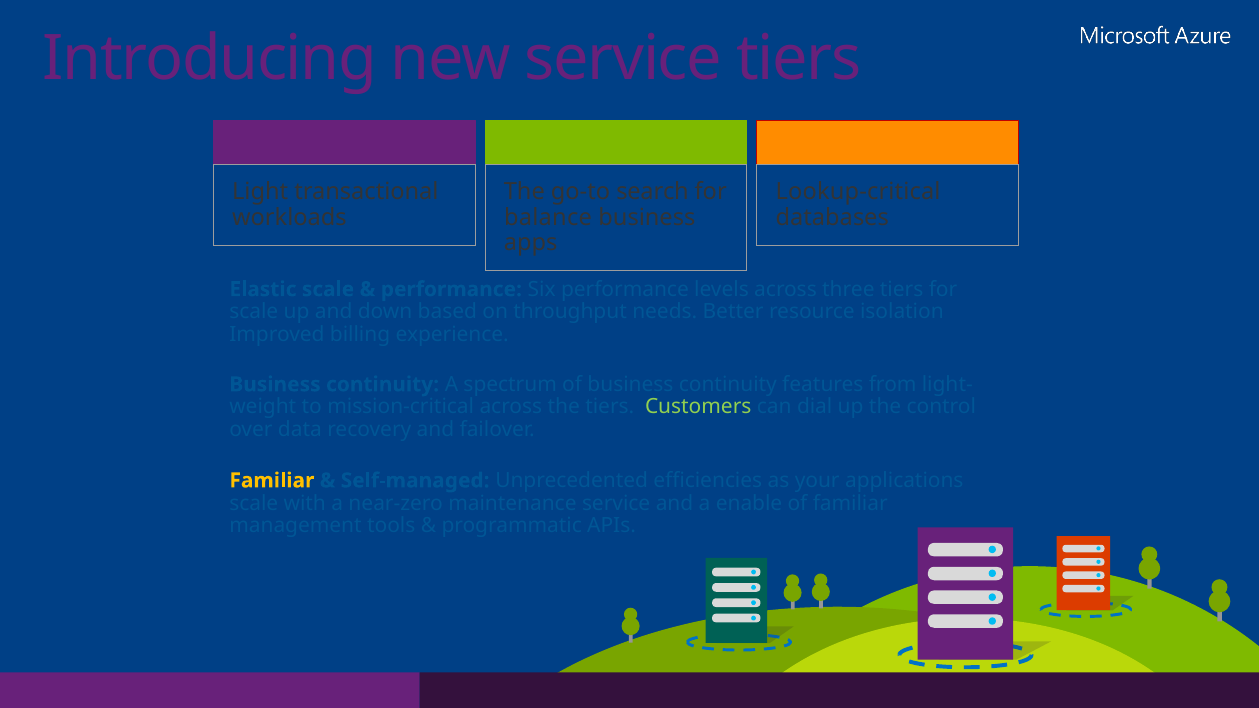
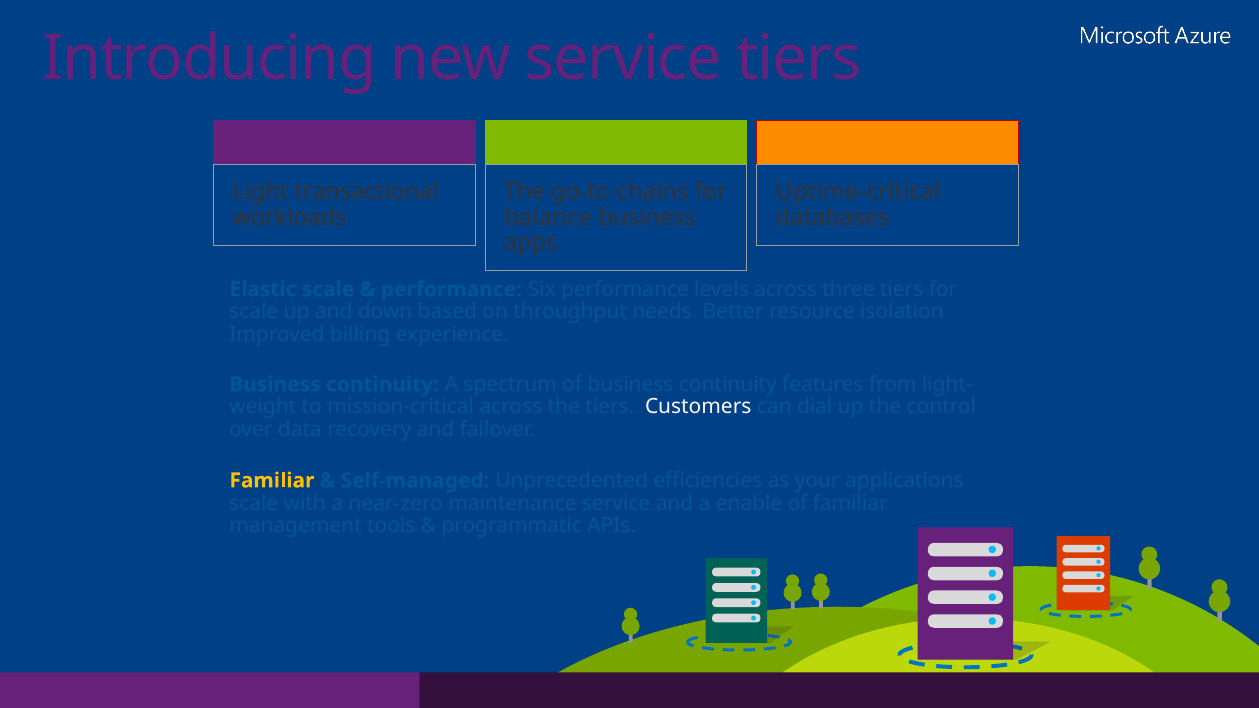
search: search -> chains (652, 192)
Lookup-critical: Lookup-critical -> Uptime-critical (858, 192)
Customers colour: light green -> white (698, 407)
